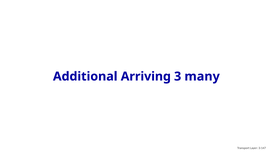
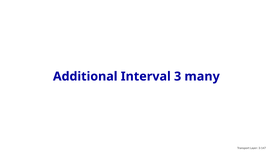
Arriving: Arriving -> Interval (146, 77)
